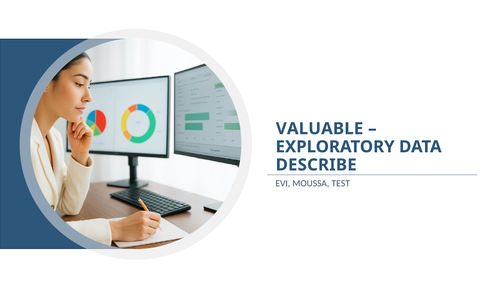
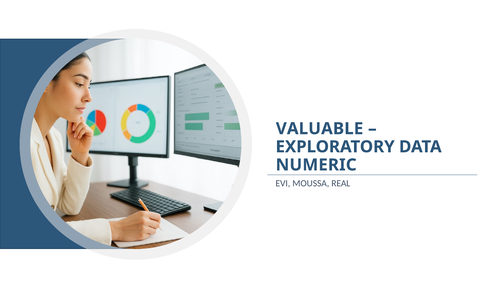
DESCRIBE: DESCRIBE -> NUMERIC (316, 165)
TEST: TEST -> REAL (341, 184)
